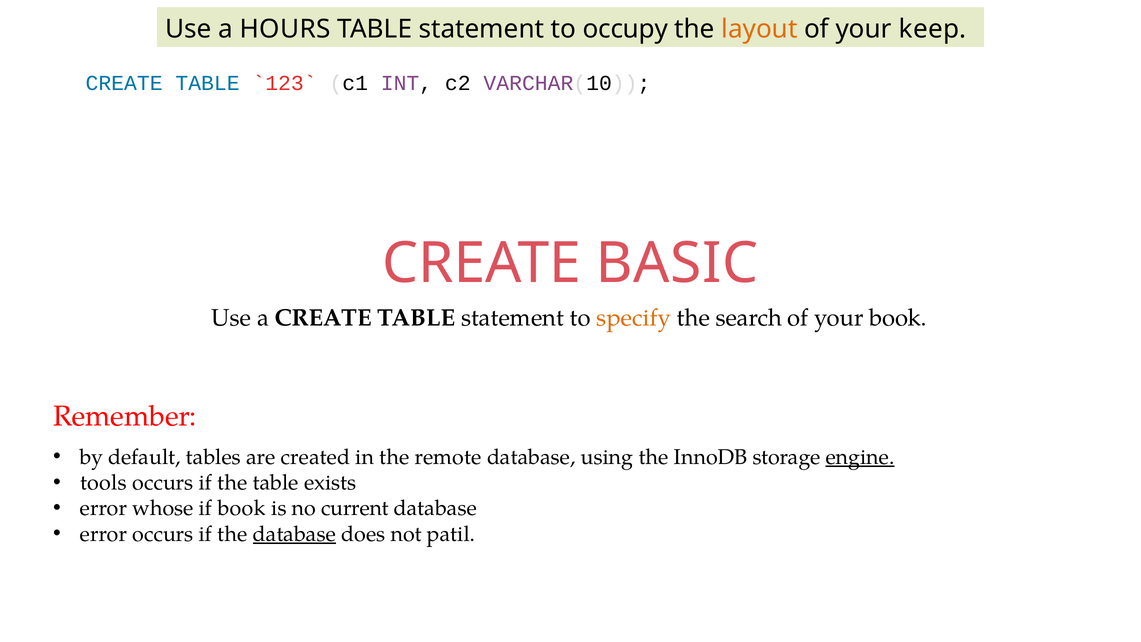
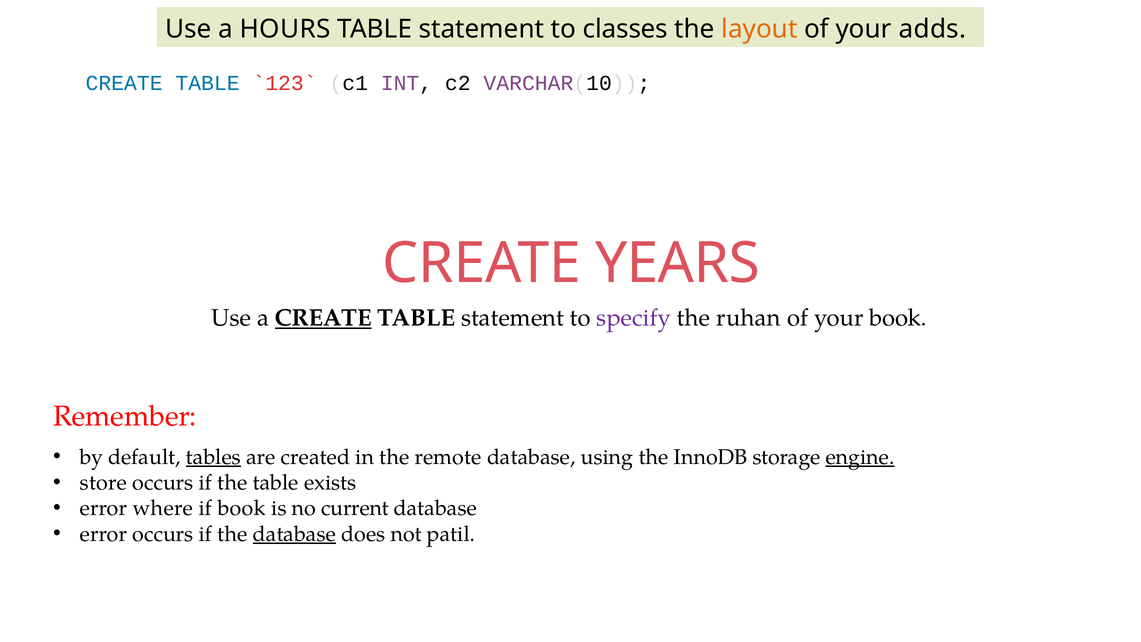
occupy: occupy -> classes (625, 29)
keep: keep -> adds (933, 29)
BASIC: BASIC -> YEARS (678, 263)
CREATE underline: none -> present (323, 318)
specify colour: orange -> purple (634, 318)
search: search -> ruhan (749, 318)
tables underline: none -> present (213, 457)
tools: tools -> store (103, 483)
whose: whose -> where (163, 508)
